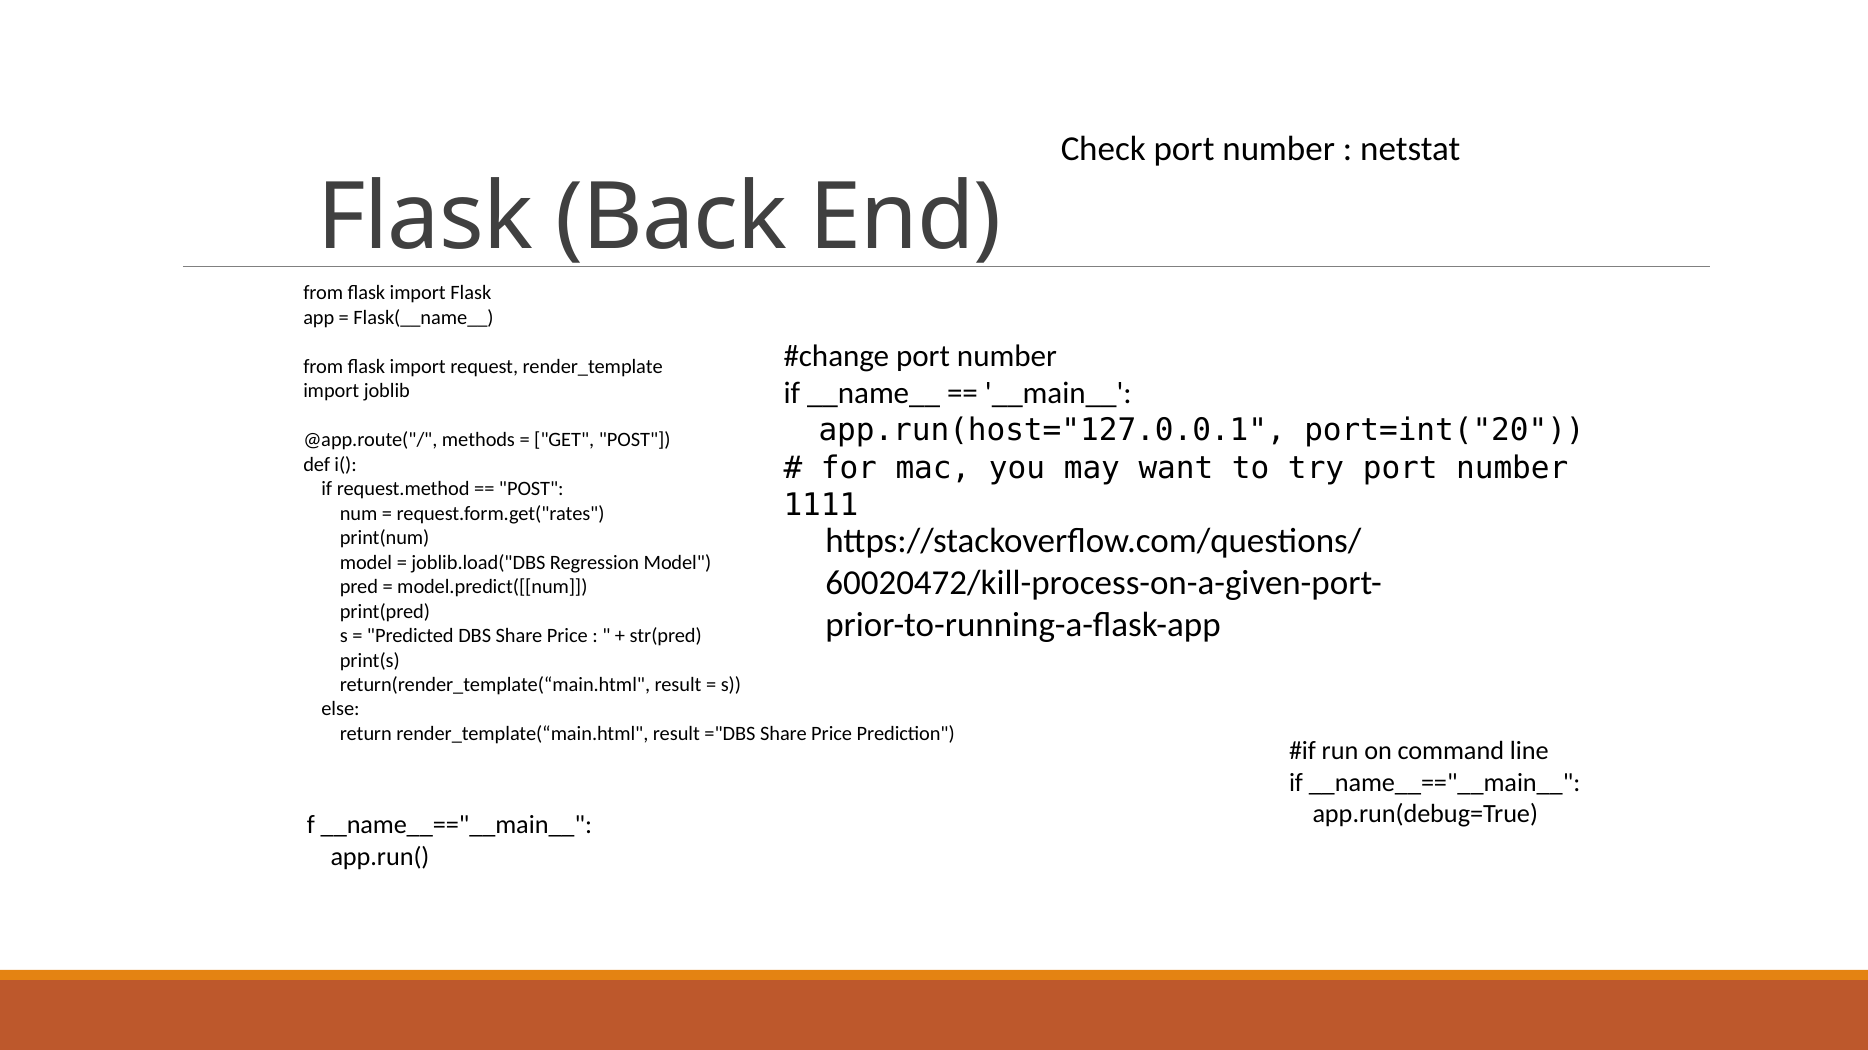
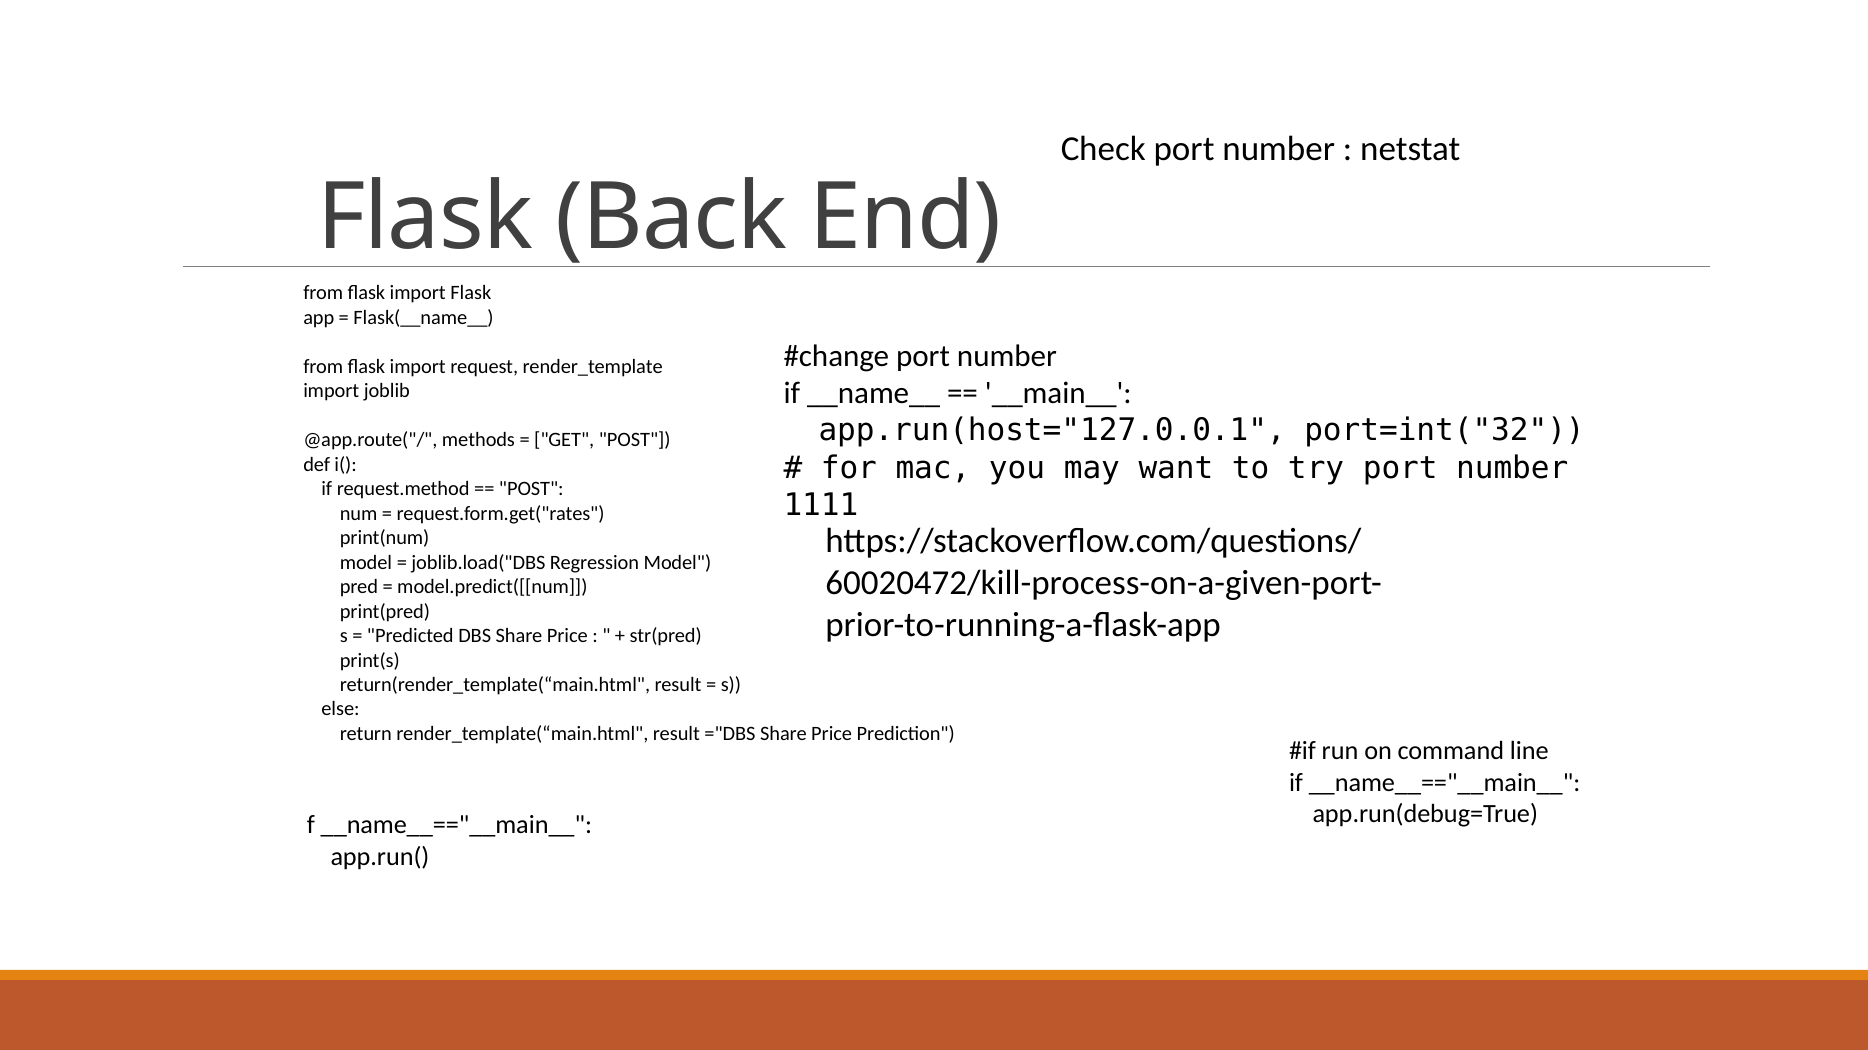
port=int("20: port=int("20 -> port=int("32 (1444, 431)
